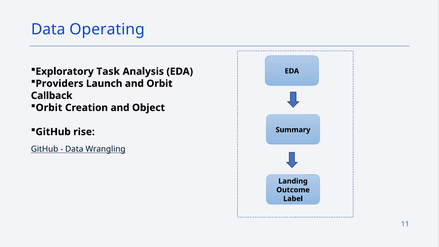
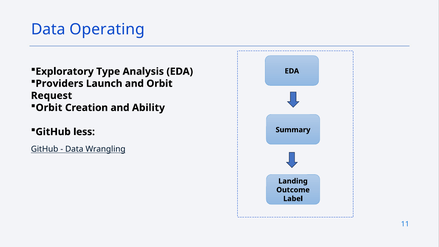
Task: Task -> Type (108, 71)
Callback: Callback -> Request (52, 96)
Object: Object -> Ability (148, 108)
rise: rise -> less (84, 132)
